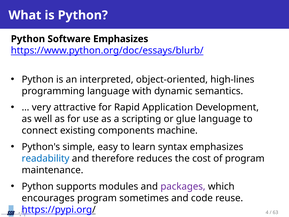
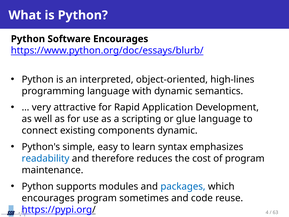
Software Emphasizes: Emphasizes -> Encourages (121, 39)
components machine: machine -> dynamic (177, 130)
packages colour: purple -> blue (183, 186)
